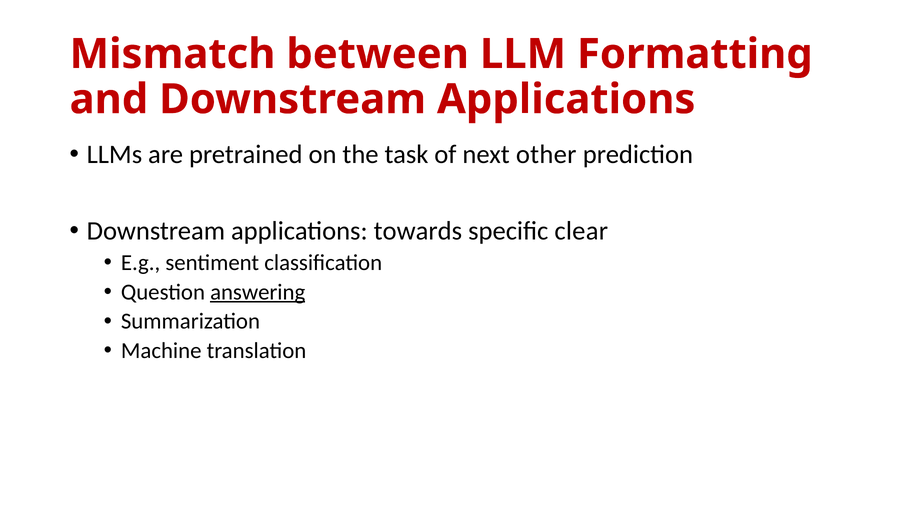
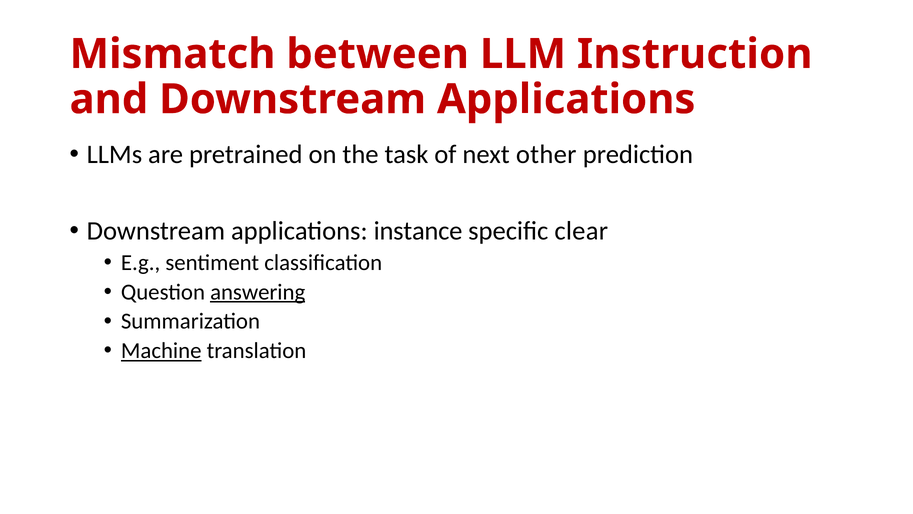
Formatting: Formatting -> Instruction (695, 54)
towards: towards -> instance (418, 231)
Machine underline: none -> present (161, 351)
